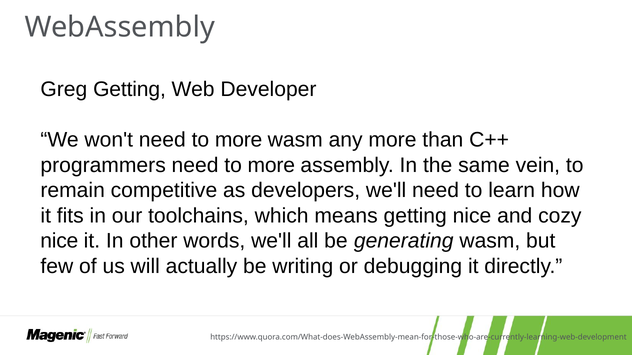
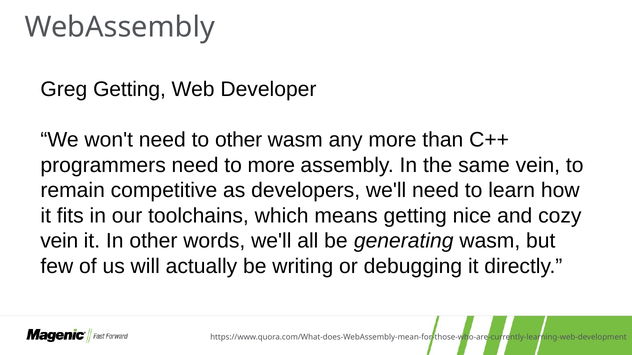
won't need to more: more -> other (239, 140)
nice: nice -> vein (59, 241)
